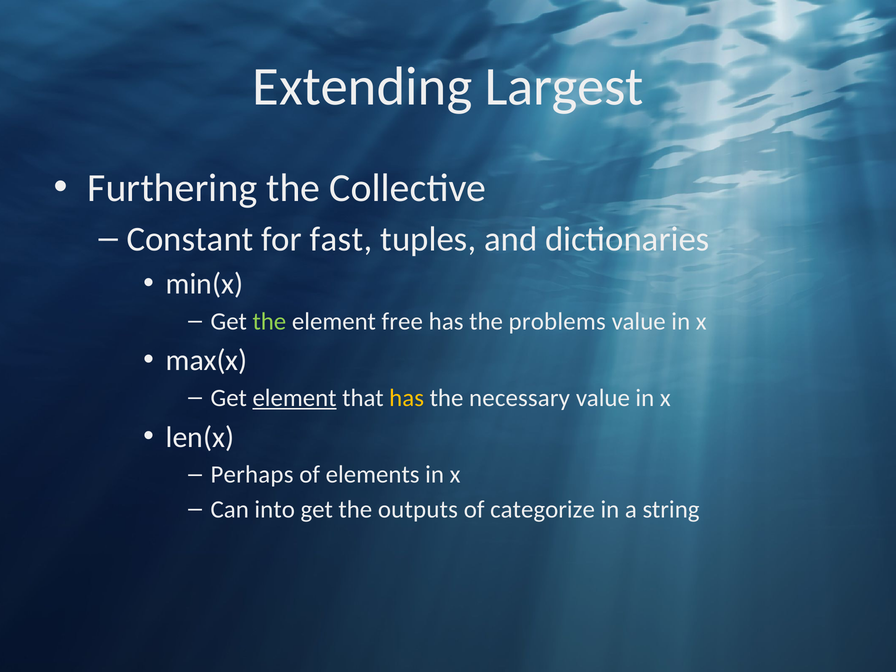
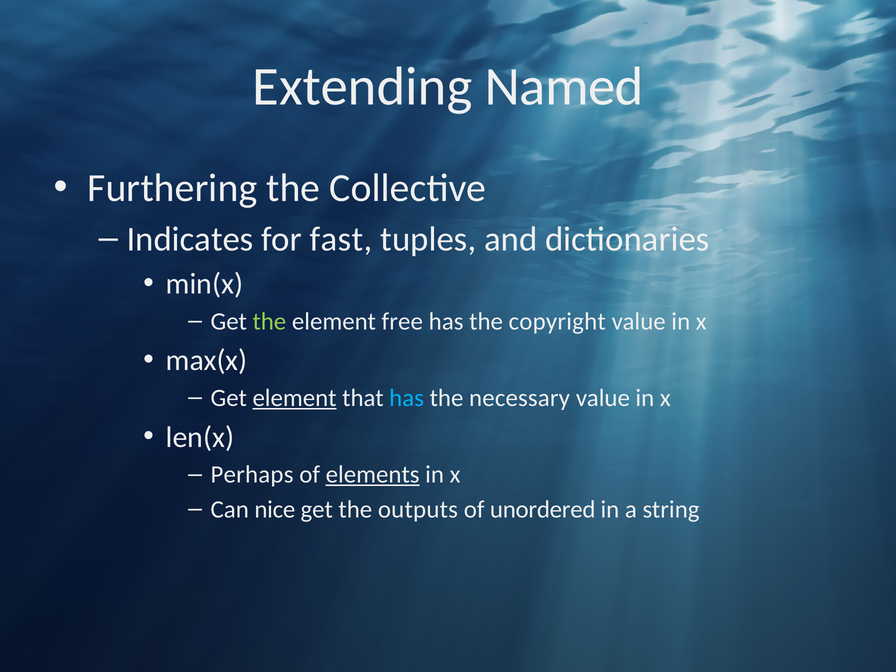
Largest: Largest -> Named (564, 87)
Constant: Constant -> Indicates (190, 239)
problems: problems -> copyright (557, 321)
has colour: yellow -> light blue (407, 398)
elements underline: none -> present (373, 475)
into: into -> nice (275, 510)
categorize: categorize -> unordered (543, 510)
